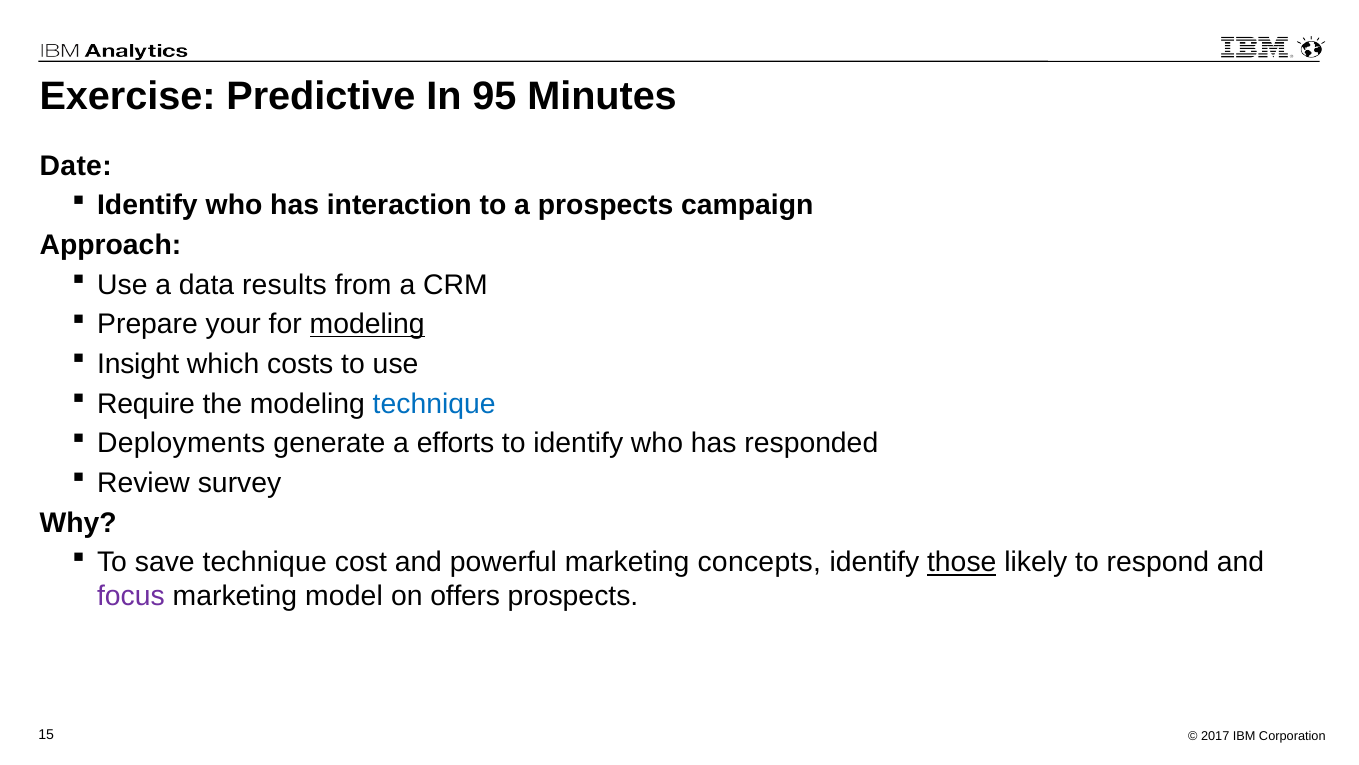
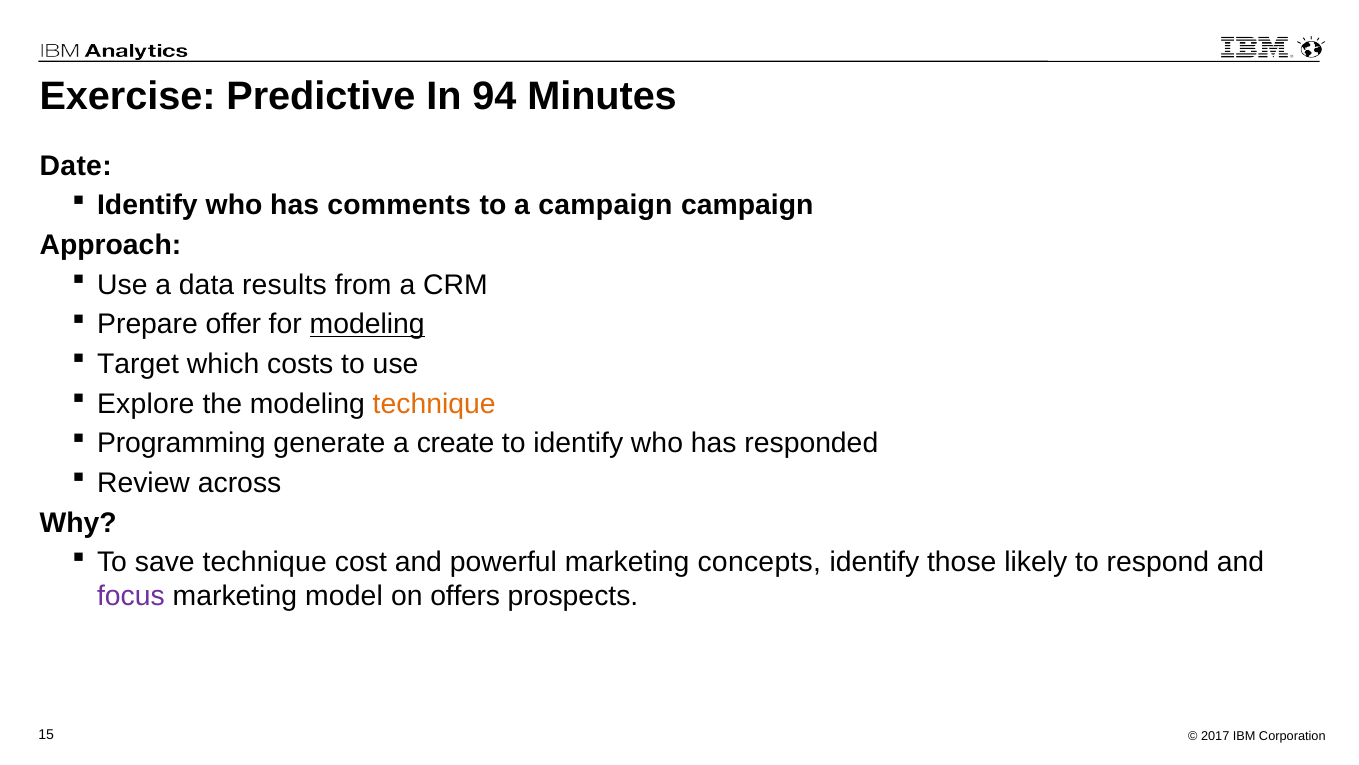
95: 95 -> 94 (494, 97)
interaction: interaction -> comments (399, 205)
a prospects: prospects -> campaign (605, 205)
your: your -> offer (233, 324)
Insight: Insight -> Target (138, 364)
Require: Require -> Explore (146, 403)
technique colour: blue -> orange (434, 403)
Deployments: Deployments -> Programming (181, 443)
efforts: efforts -> create (456, 443)
survey: survey -> across (240, 483)
those underline: present -> none (962, 562)
